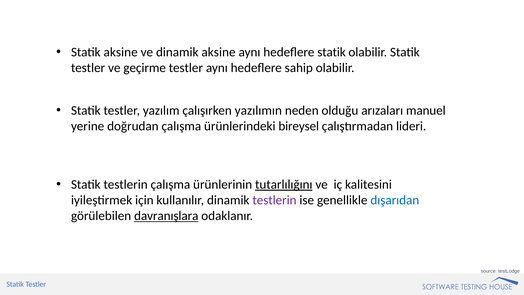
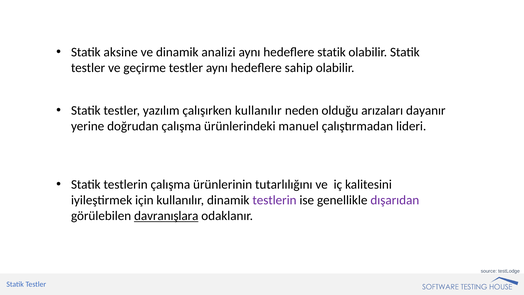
dinamik aksine: aksine -> analizi (218, 52)
çalışırken yazılımın: yazılımın -> kullanılır (258, 110)
manuel: manuel -> dayanır (426, 110)
bireysel: bireysel -> manuel (299, 126)
tutarlılığını underline: present -> none (284, 184)
dışarıdan colour: blue -> purple (395, 200)
